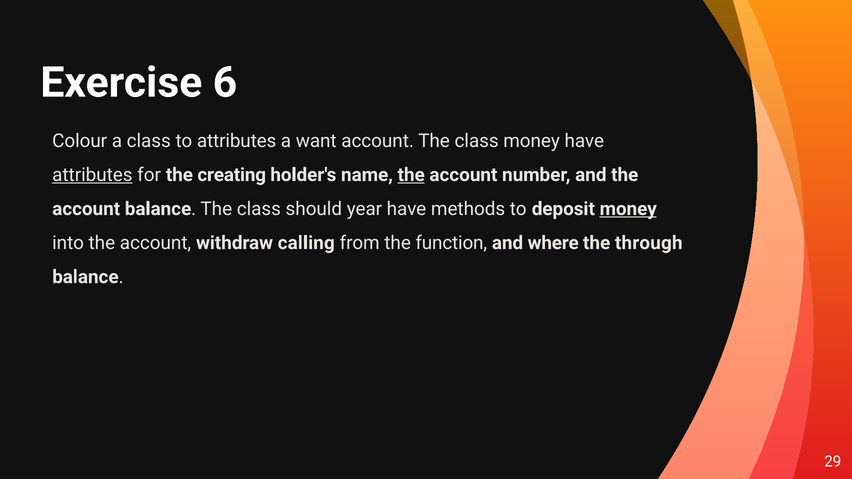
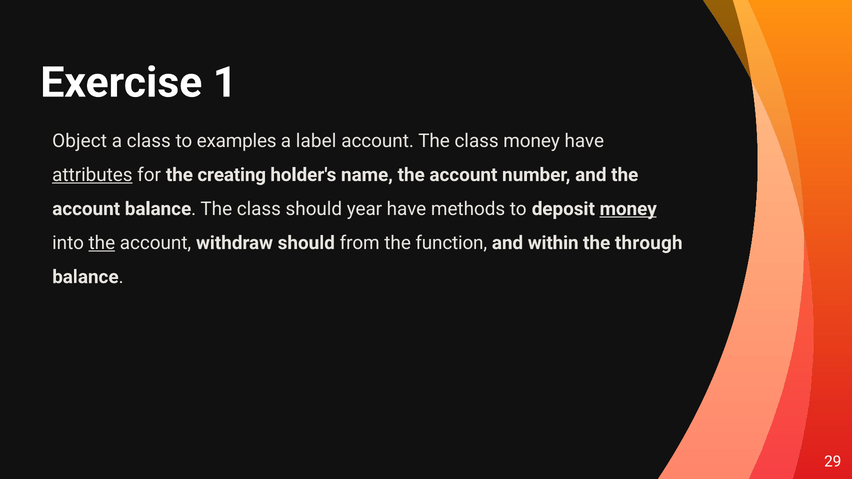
6: 6 -> 1 (225, 83)
Colour: Colour -> Object (80, 141)
to attributes: attributes -> examples (237, 141)
want: want -> label (316, 141)
the underline: present -> none (411, 175)
the underline: none -> present (102, 243)
withdraw calling: calling -> should (306, 243)
where: where -> within (553, 243)
